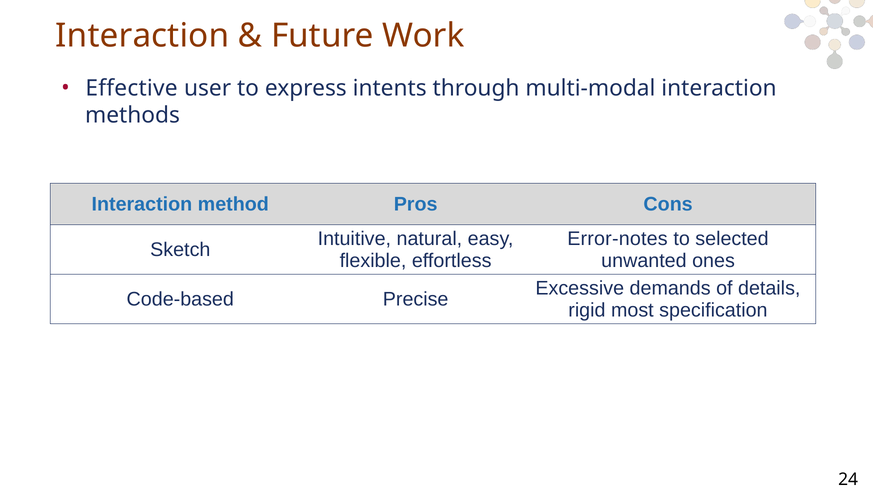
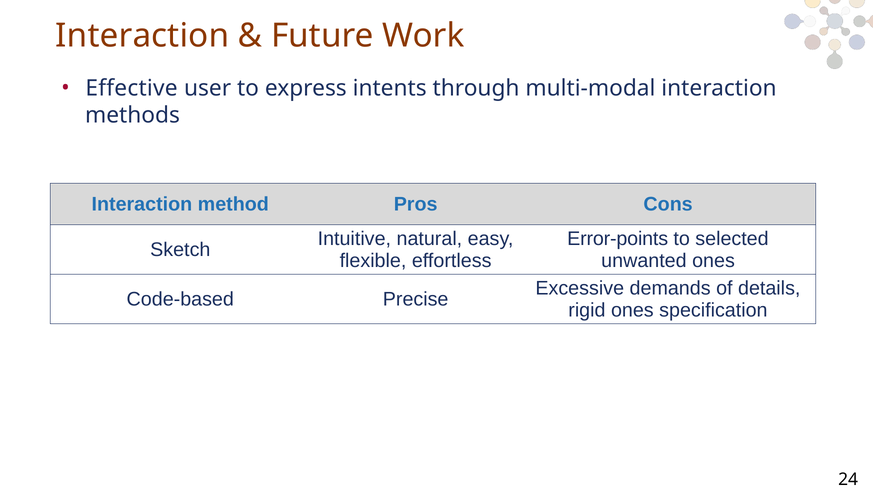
Error-notes: Error-notes -> Error-points (618, 239)
rigid most: most -> ones (632, 310)
